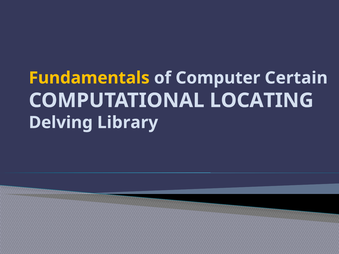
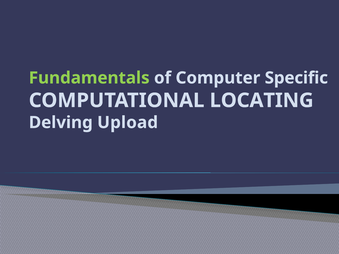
Fundamentals colour: yellow -> light green (89, 78)
Certain: Certain -> Specific (296, 78)
Library: Library -> Upload (128, 123)
